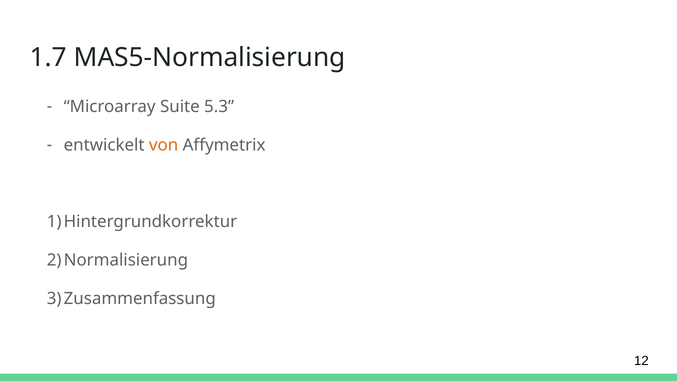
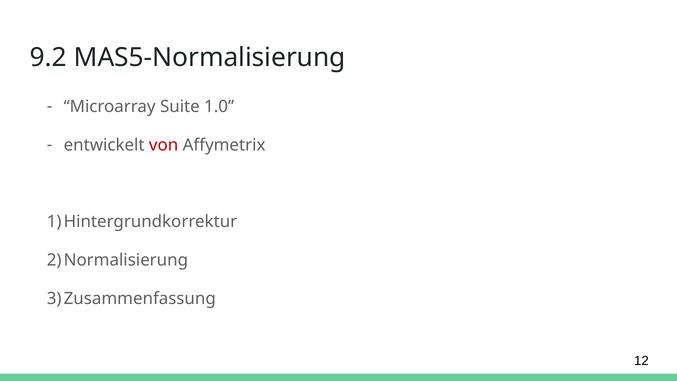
1.7: 1.7 -> 9.2 (48, 57)
5.3: 5.3 -> 1.0 (219, 106)
von colour: orange -> red (164, 145)
